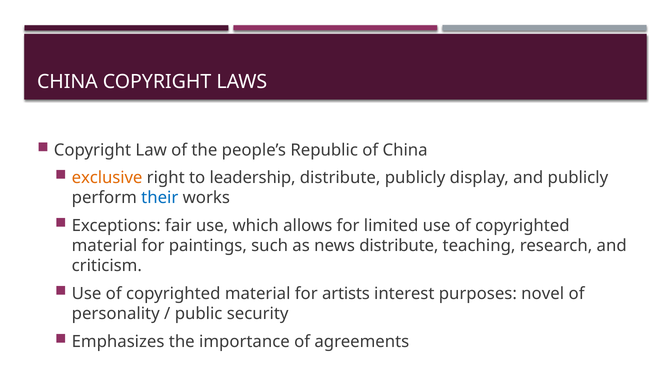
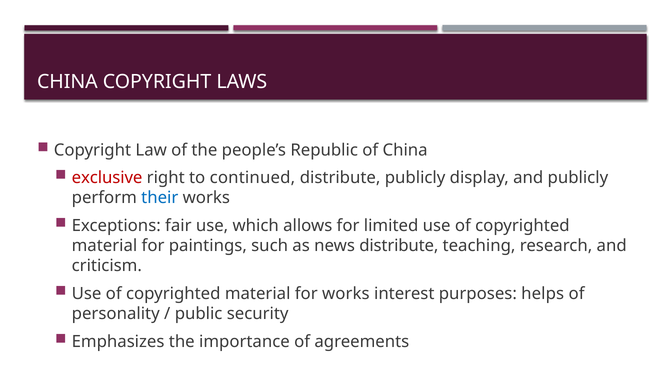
exclusive colour: orange -> red (107, 177)
leadership: leadership -> continued (252, 177)
for artists: artists -> works (346, 293)
novel: novel -> helps (543, 293)
